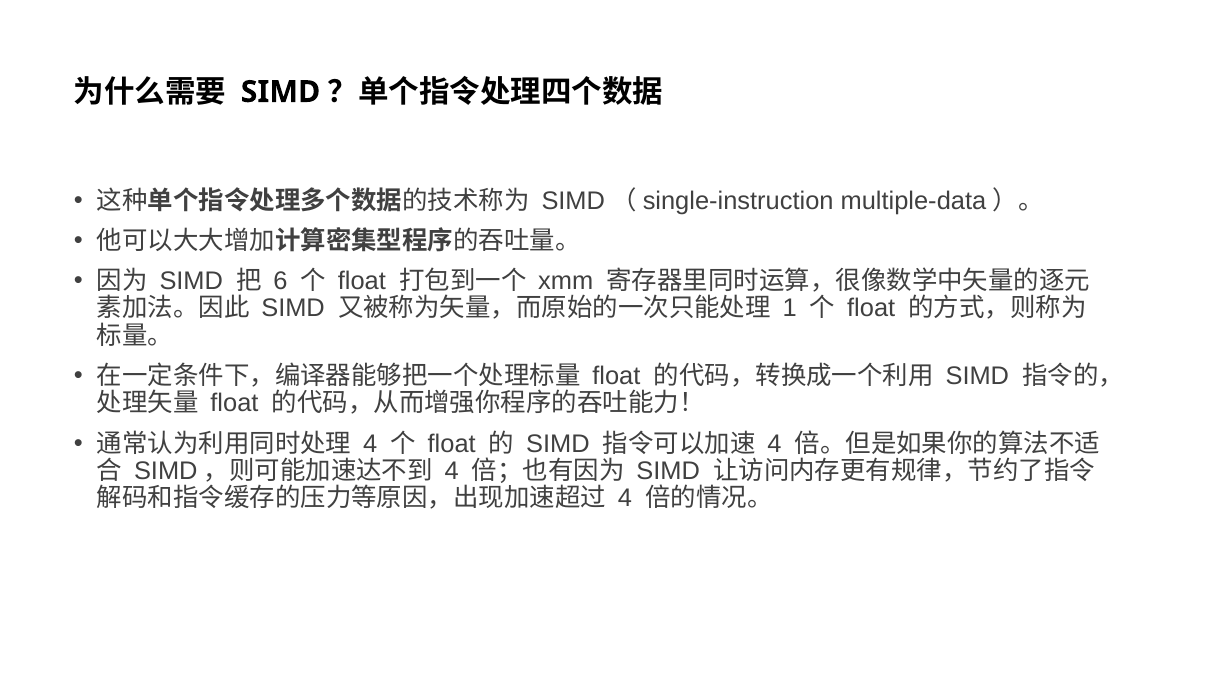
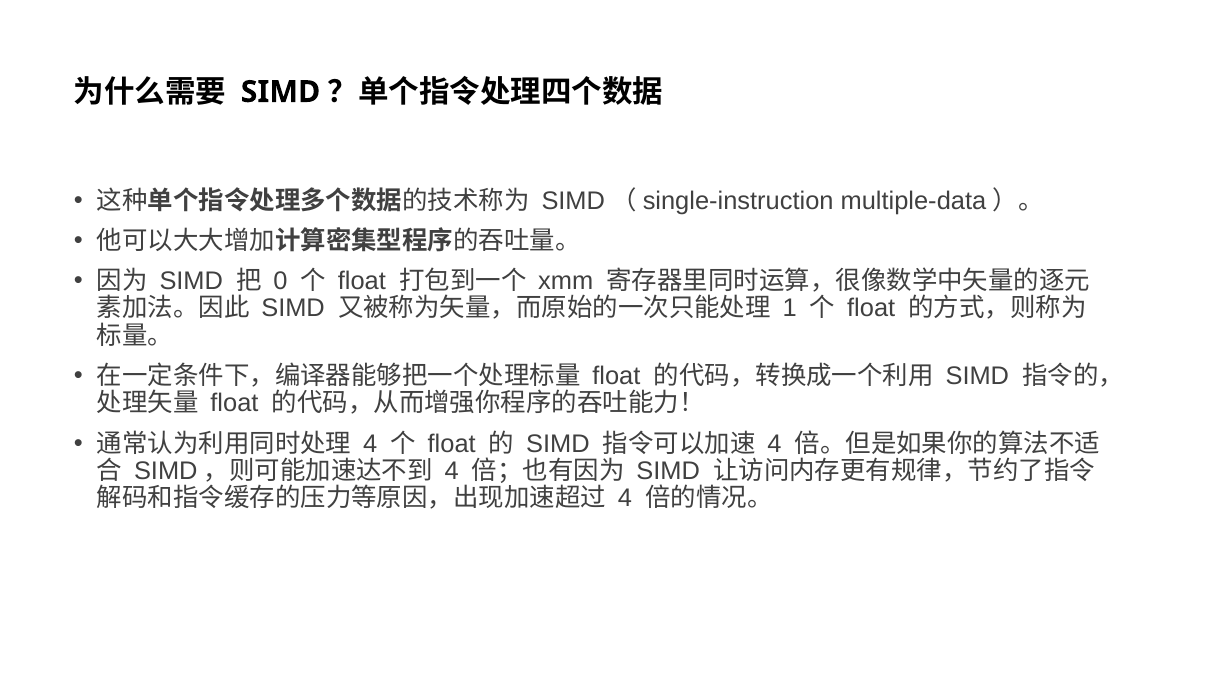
6: 6 -> 0 (280, 281)
